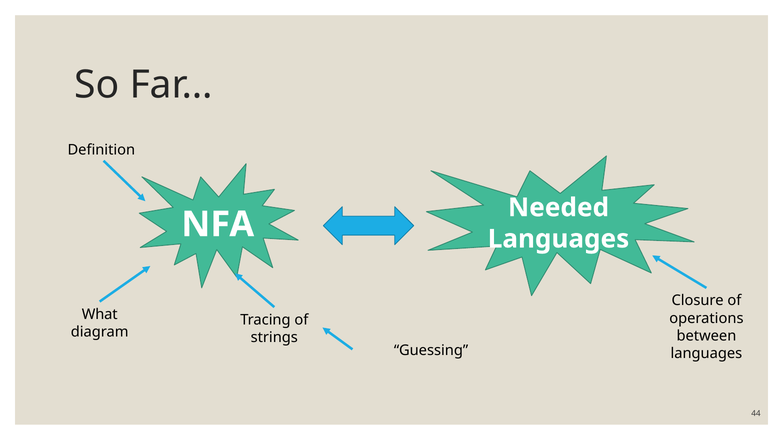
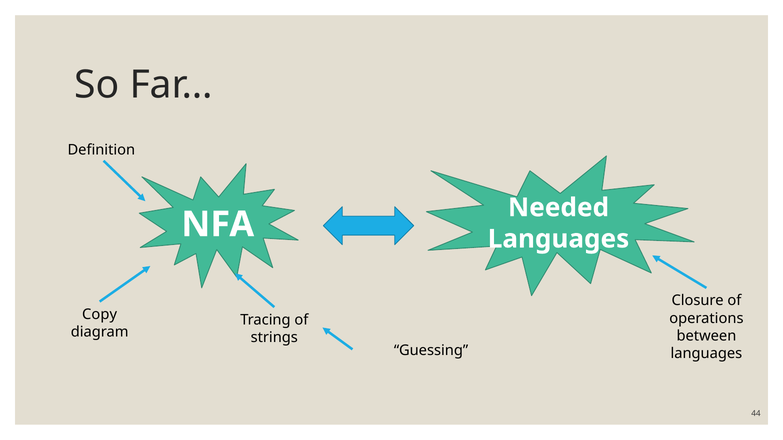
What: What -> Copy (100, 315)
